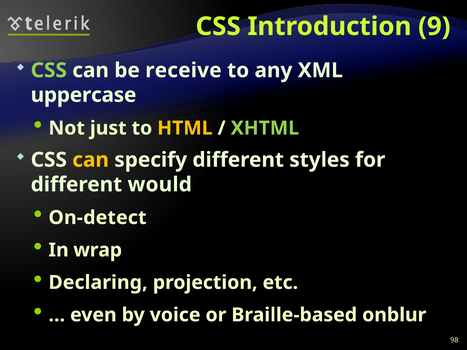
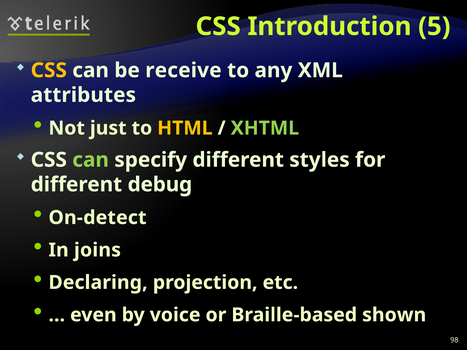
9: 9 -> 5 (434, 26)
CSS colour: light green -> yellow (49, 70)
uppercase: uppercase -> attributes (83, 95)
can colour: yellow -> light green (91, 160)
would: would -> debug (160, 185)
wrap: wrap -> joins (97, 250)
onblur: onblur -> shown (394, 315)
